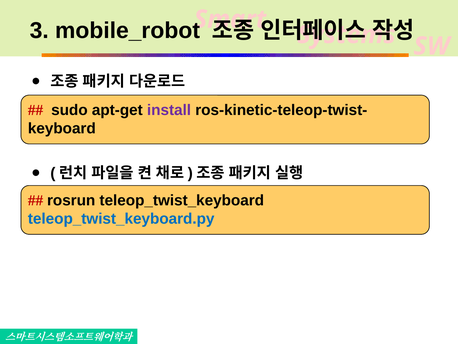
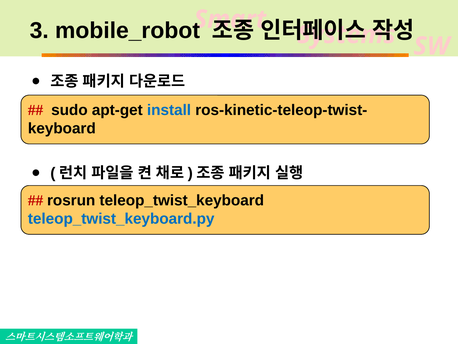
install colour: purple -> blue (169, 110)
